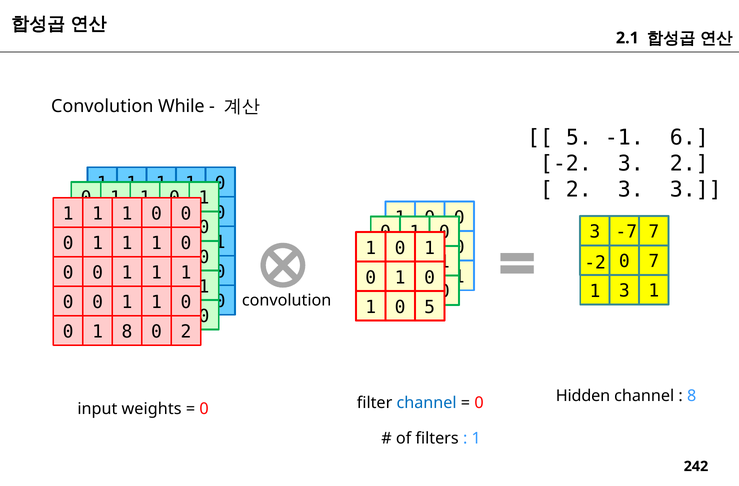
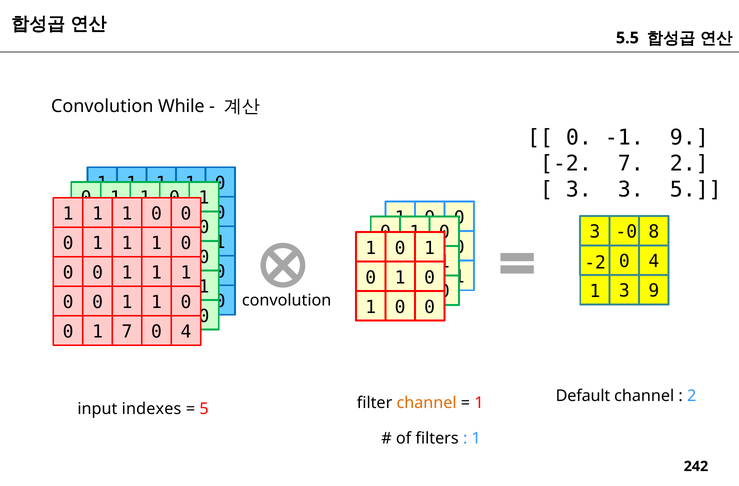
2.1: 2.1 -> 5.5 (627, 38)
5: 5 -> 0 (579, 137)
-1 6: 6 -> 9 (689, 137)
-2 3: 3 -> 7 (631, 163)
2: 2 -> 3 (579, 189)
3 3: 3 -> 5 (696, 189)
-7: -7 -> -0 (626, 232)
3 7: 7 -> 8 (654, 232)
7: 7 -> 4 (654, 261)
3 1: 1 -> 9 (654, 291)
5: 5 -> 0 (430, 307)
1 8: 8 -> 7 (127, 331)
2: 2 -> 4 (186, 331)
Hidden: Hidden -> Default (583, 395)
8: 8 -> 2 (692, 395)
channel colour: blue -> orange (427, 402)
0: 0 -> 1 (479, 402)
weights: weights -> indexes (152, 408)
0: 0 -> 5 (204, 408)
